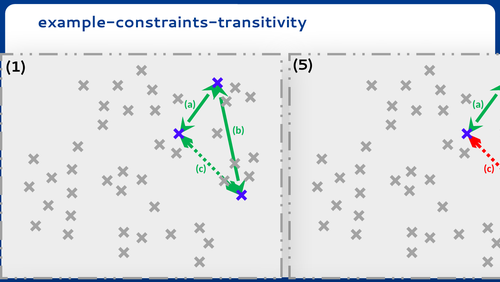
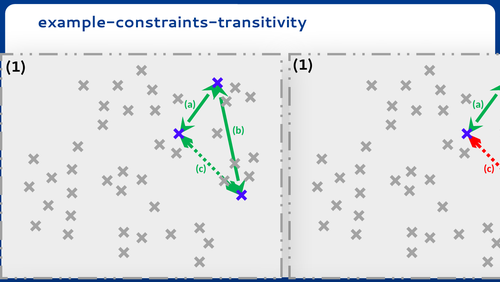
1 5: 5 -> 1 (303, 65)
